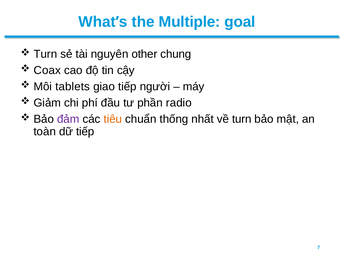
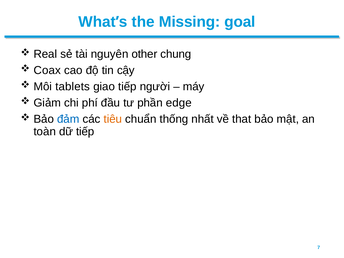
Multiple: Multiple -> Missing (189, 22)
Turn: Turn -> Real (45, 54)
radio: radio -> edge (179, 103)
đảm colour: purple -> blue (68, 119)
về turn: turn -> that (242, 119)
